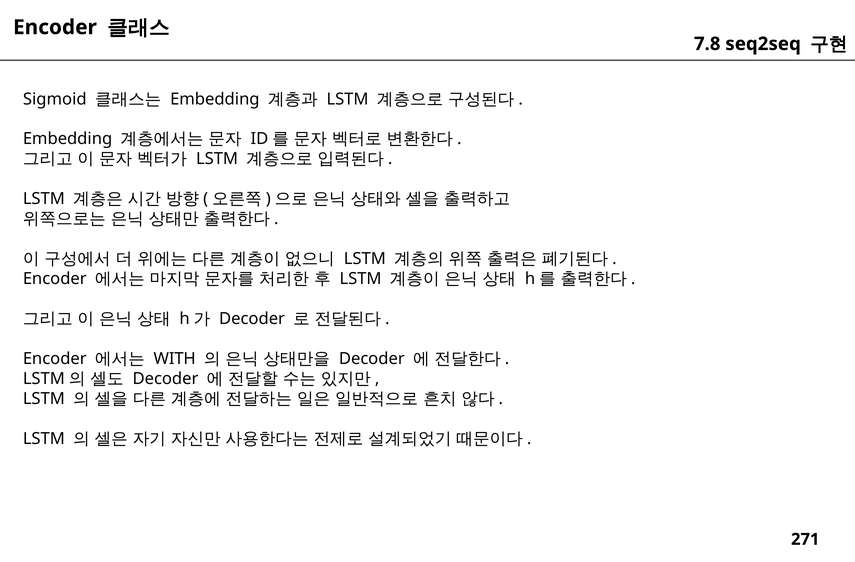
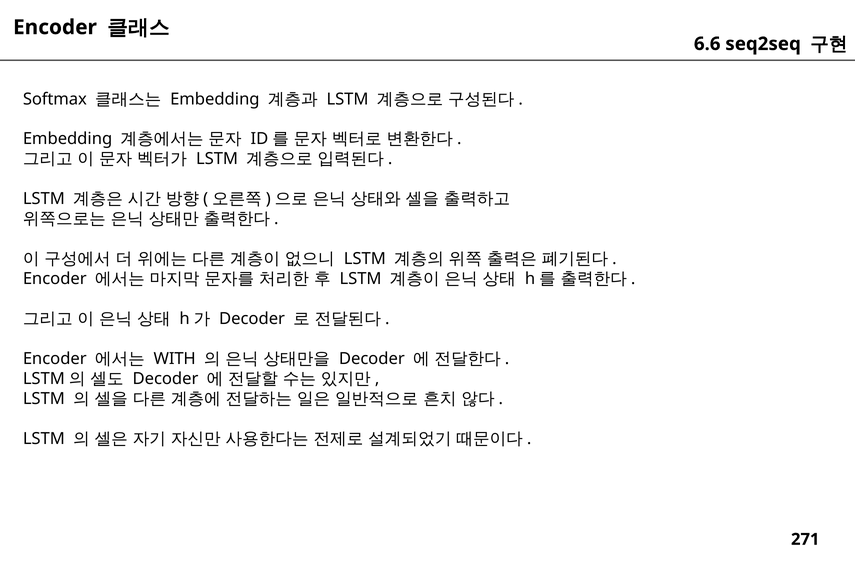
7.8: 7.8 -> 6.6 (707, 44)
Sigmoid: Sigmoid -> Softmax (55, 99)
